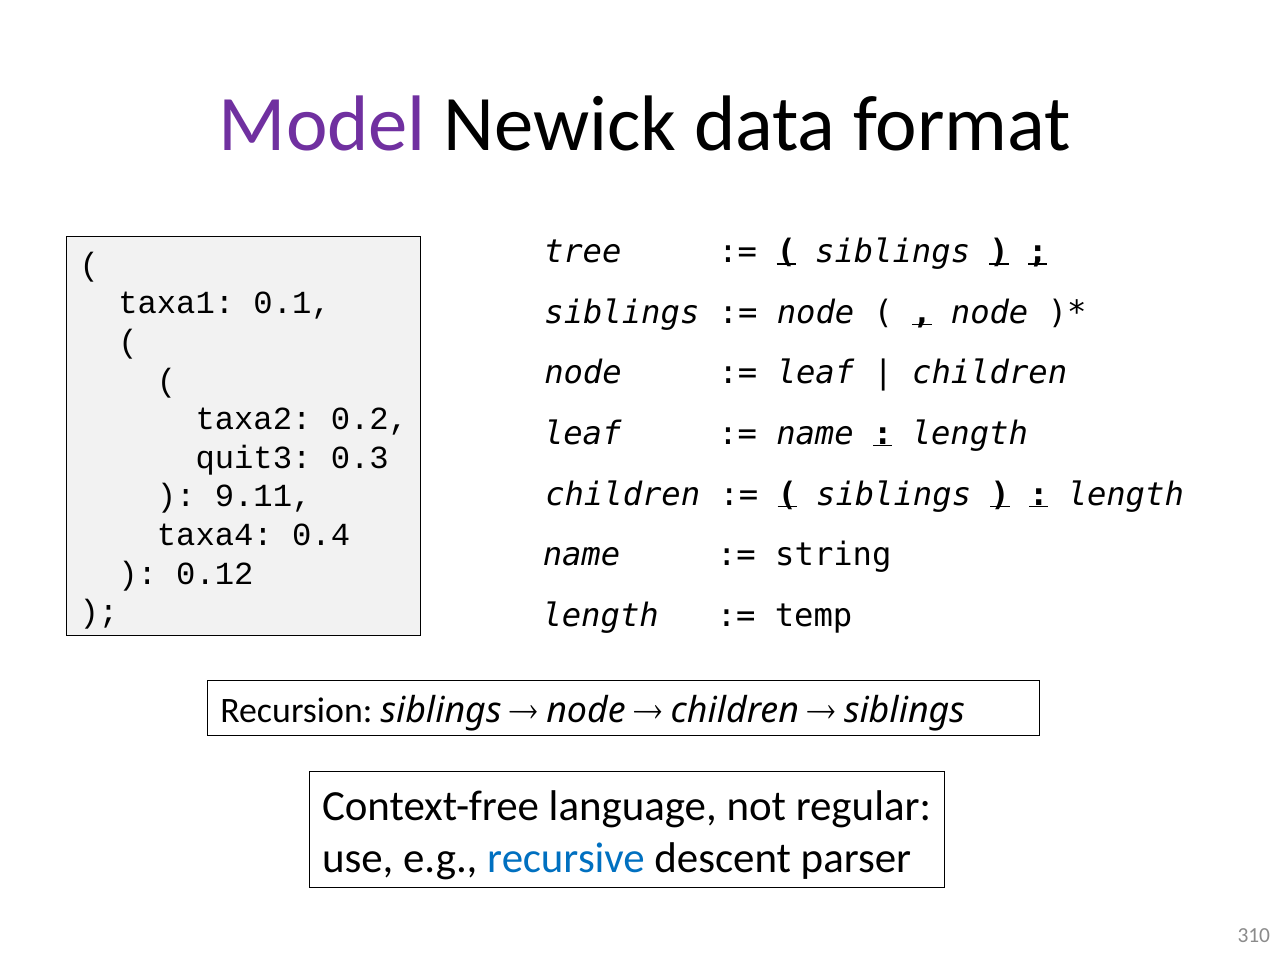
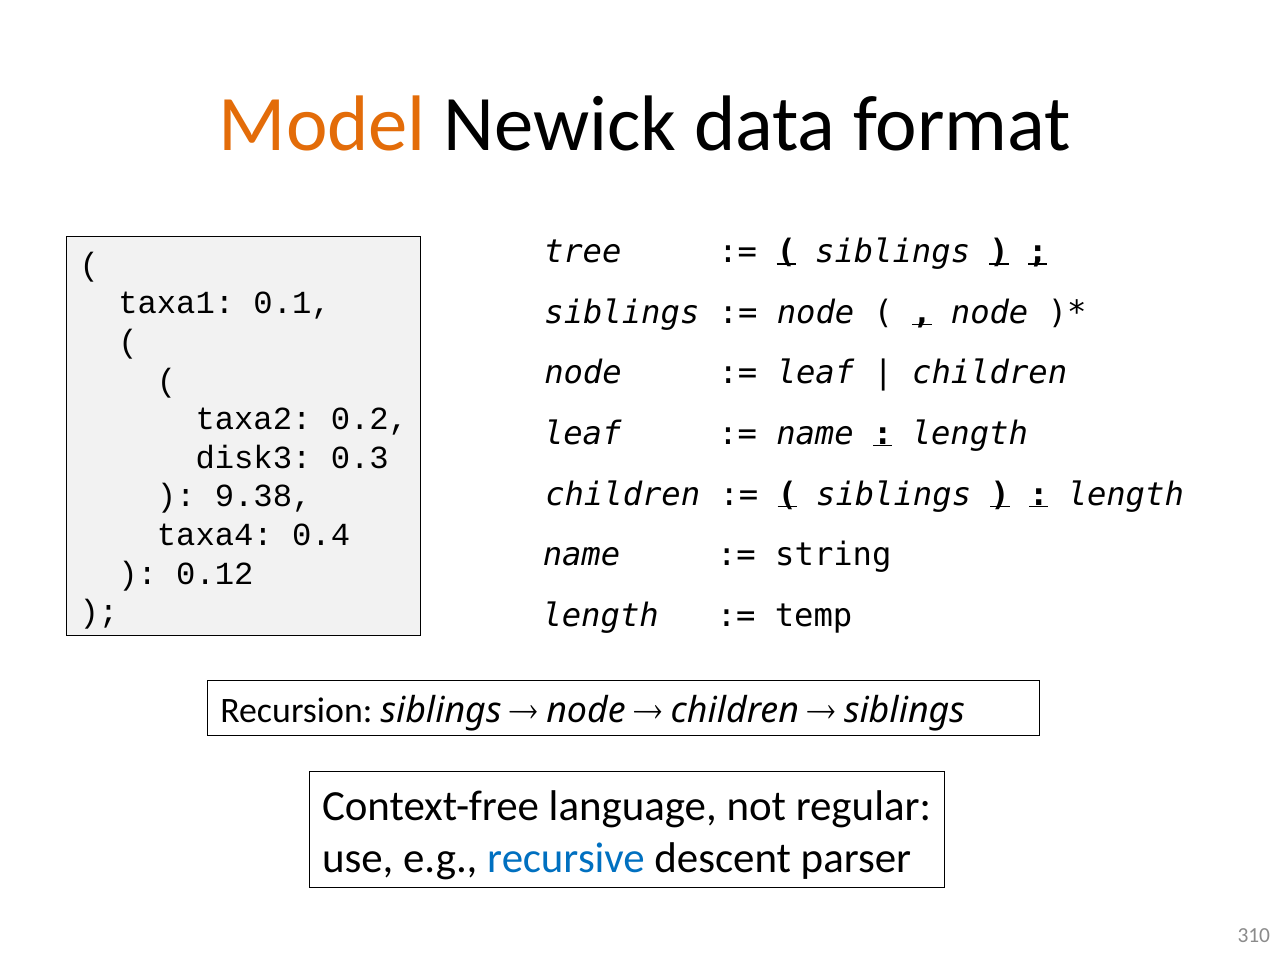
Model colour: purple -> orange (322, 125)
quit3: quit3 -> disk3 (253, 458)
9.11: 9.11 -> 9.38 (263, 496)
